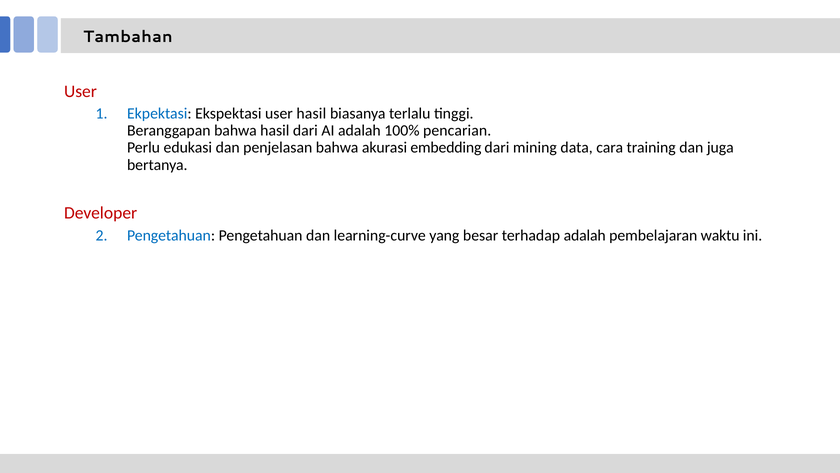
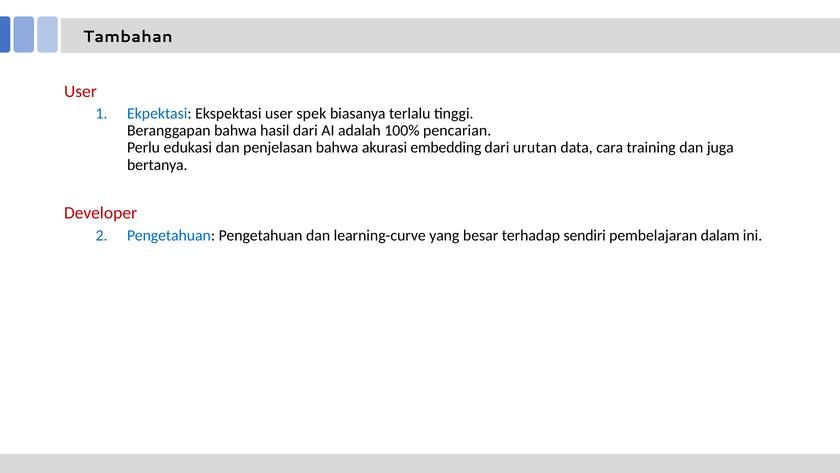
user hasil: hasil -> spek (311, 114)
mining: mining -> urutan (535, 148)
terhadap adalah: adalah -> sendiri (585, 235)
waktu: waktu -> dalam (720, 235)
